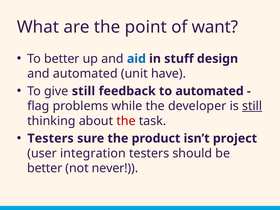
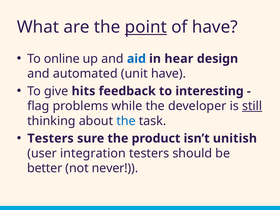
point underline: none -> present (146, 27)
of want: want -> have (215, 27)
To better: better -> online (62, 59)
stuff: stuff -> hear (179, 59)
give still: still -> hits (83, 91)
to automated: automated -> interesting (210, 91)
the colour: red -> blue (126, 121)
project: project -> unitish (235, 138)
